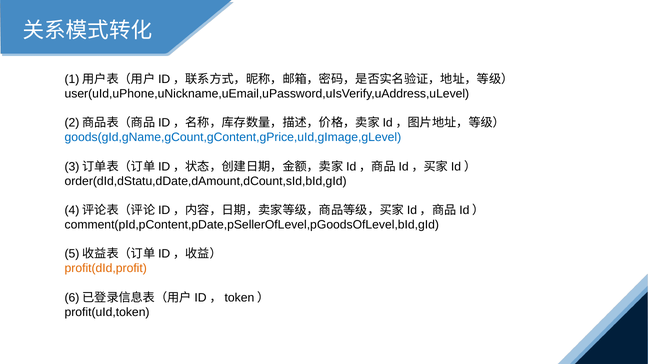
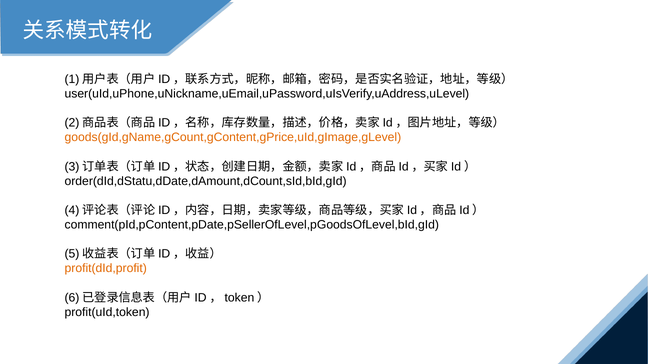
goods(gId,gName,gCount,gContent,gPrice,uId,gImage,gLevel colour: blue -> orange (233, 138)
